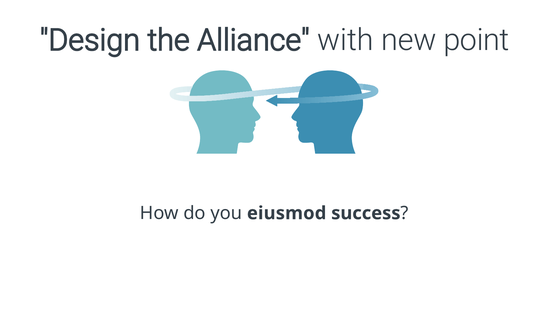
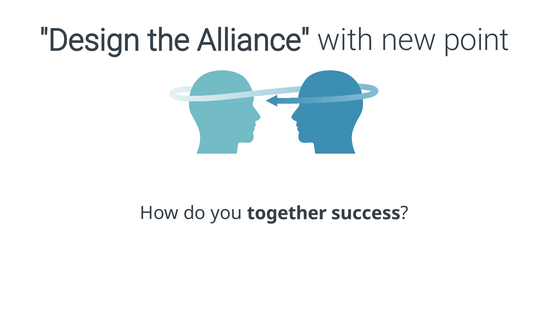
eiusmod: eiusmod -> together (287, 213)
